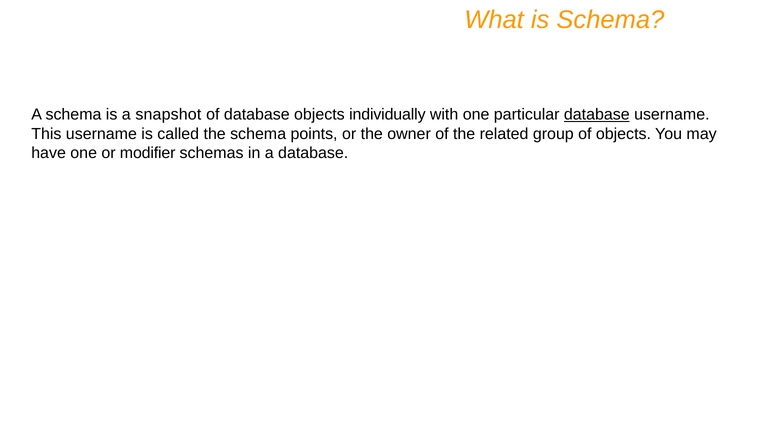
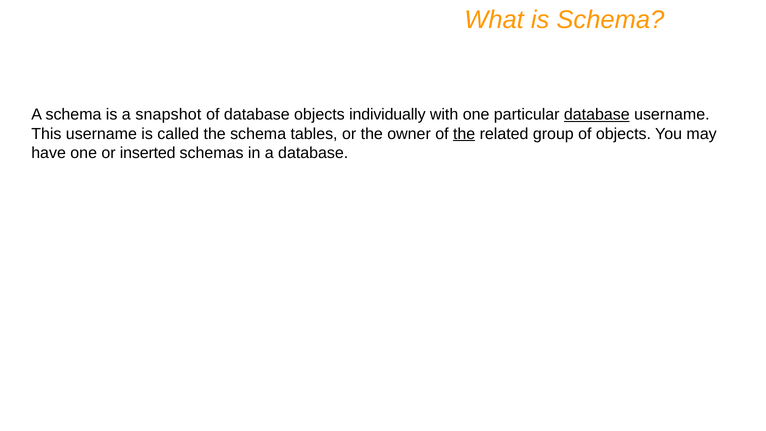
points: points -> tables (314, 134)
the underline: none -> present (464, 134)
modifier: modifier -> inserted (148, 153)
